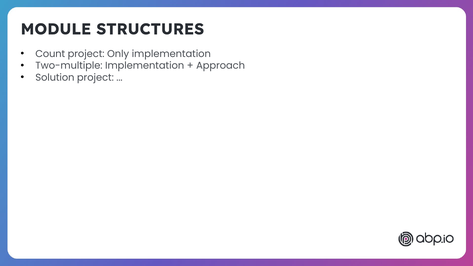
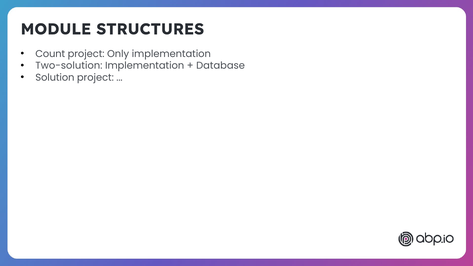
Two-multiple: Two-multiple -> Two-solution (69, 66)
Approach: Approach -> Database (221, 66)
